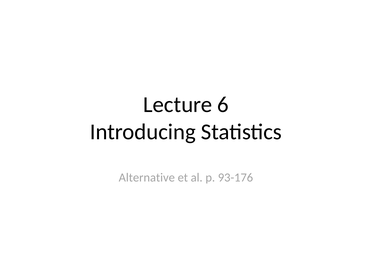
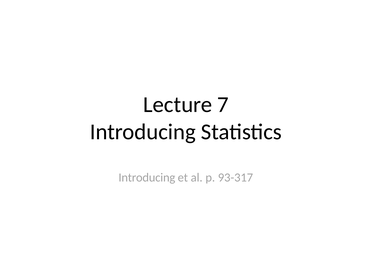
6: 6 -> 7 (223, 105)
Alternative: Alternative -> Introducing (147, 178)
93-176: 93-176 -> 93-317 (235, 178)
